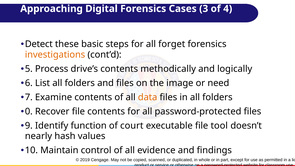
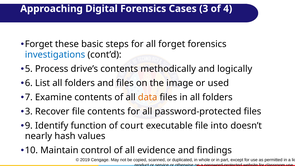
Detect: Detect -> Forget (39, 44)
investigations colour: orange -> blue (55, 55)
need: need -> used (218, 83)
0: 0 -> 3 (29, 111)
tool: tool -> into (219, 126)
